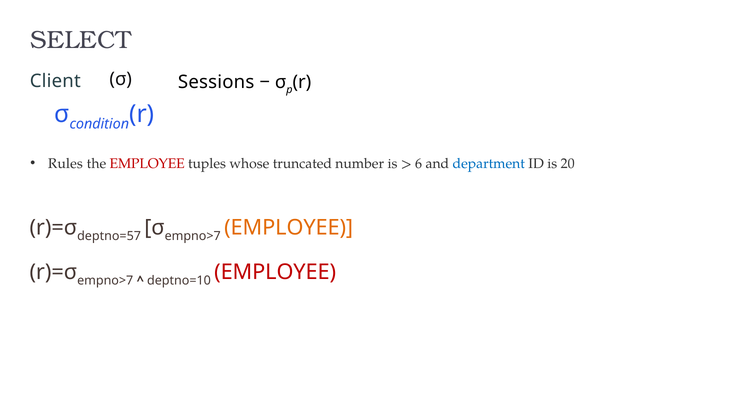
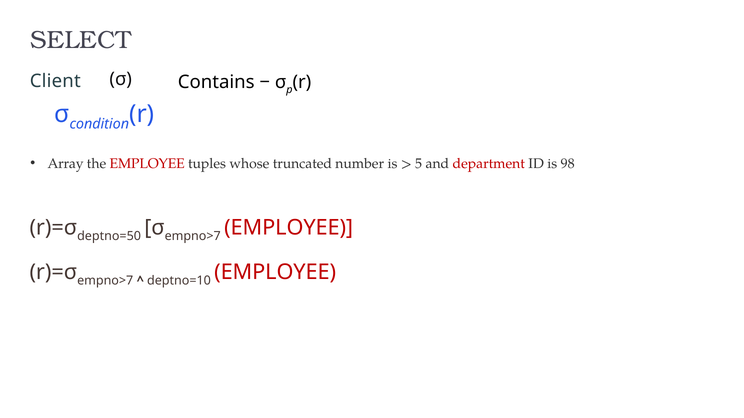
Sessions: Sessions -> Contains (216, 82)
Rules: Rules -> Array (66, 164)
6: 6 -> 5 (419, 164)
department colour: blue -> red (489, 164)
20: 20 -> 98 (568, 164)
deptno=57: deptno=57 -> deptno=50 (109, 236)
EMPLOYEE colour: orange -> red (289, 228)
